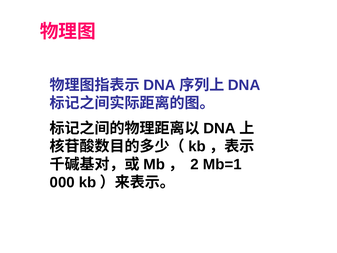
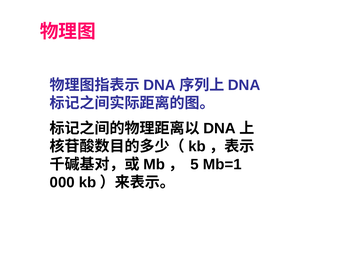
2: 2 -> 5 (195, 164)
